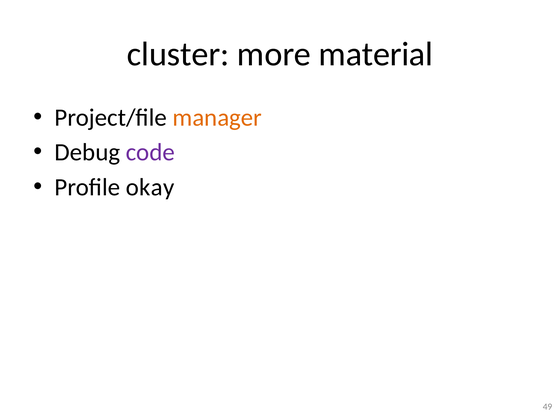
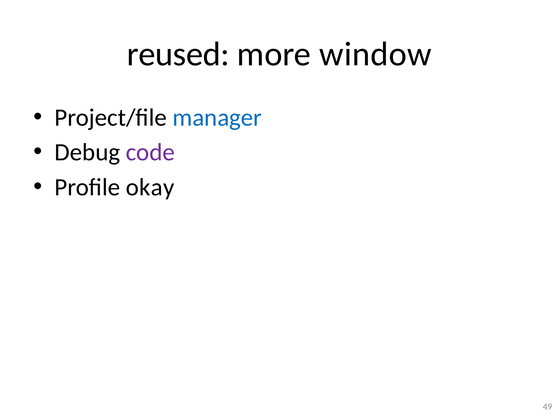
cluster: cluster -> reused (178, 54)
material: material -> window (376, 54)
manager colour: orange -> blue (217, 117)
